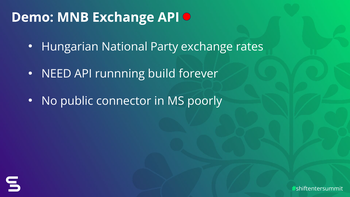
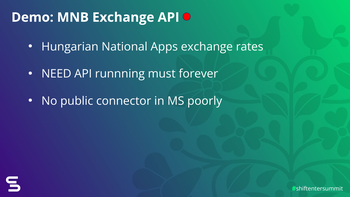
Party: Party -> Apps (164, 47)
build: build -> must (162, 74)
